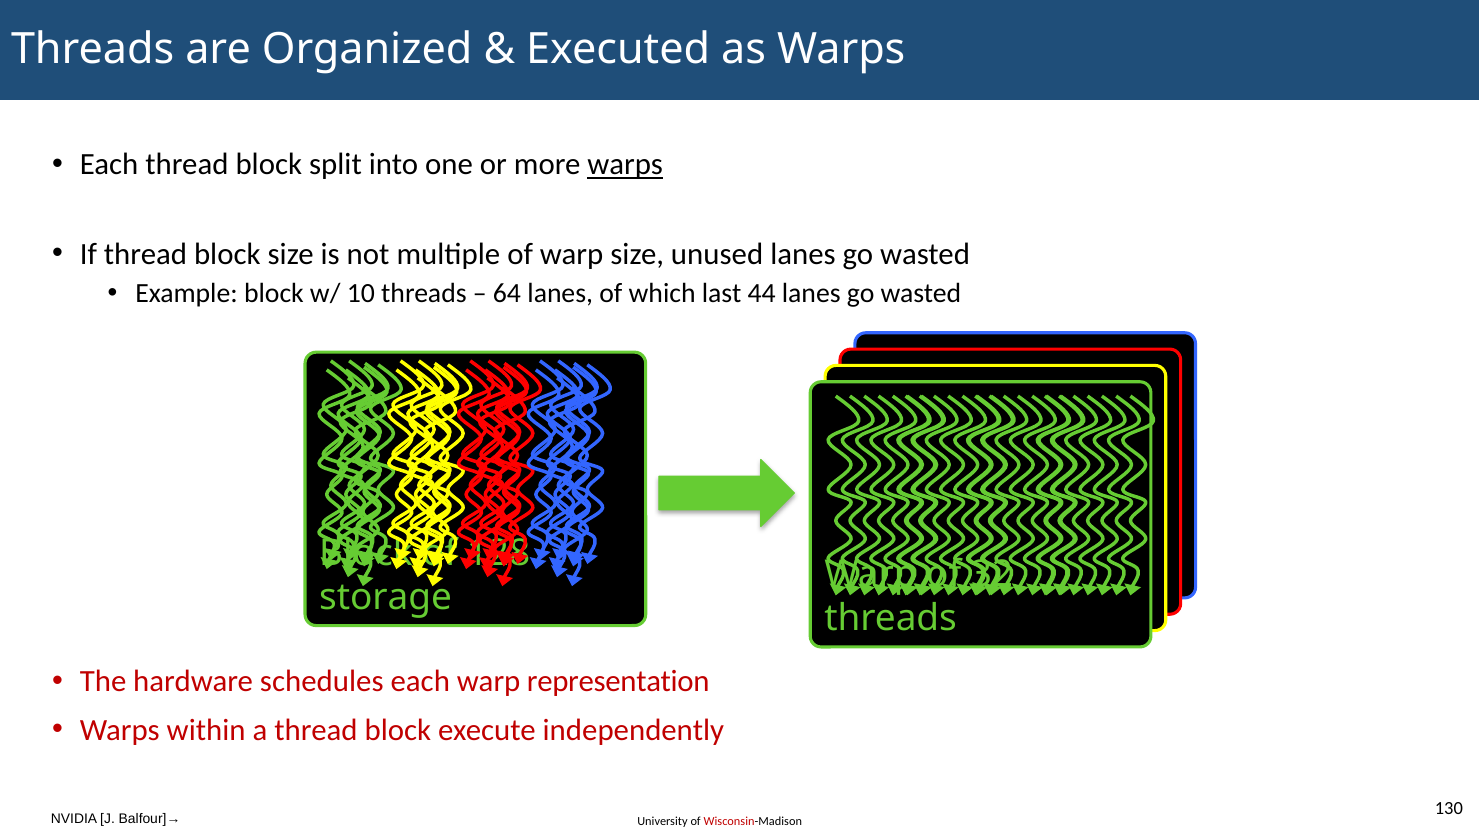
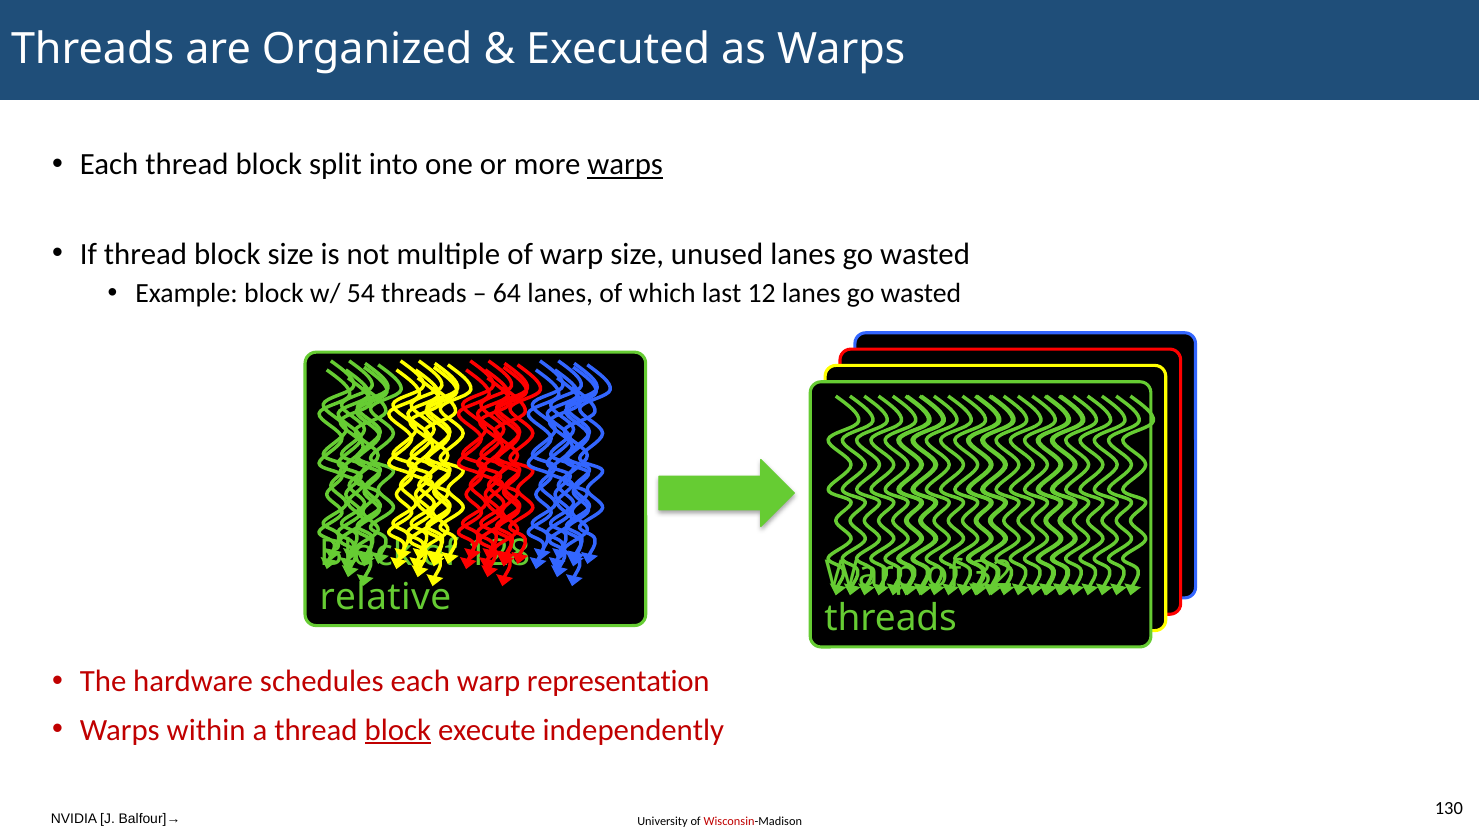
10: 10 -> 54 (361, 293)
44: 44 -> 12 (762, 293)
storage: storage -> relative (385, 597)
block underline: none -> present (398, 730)
